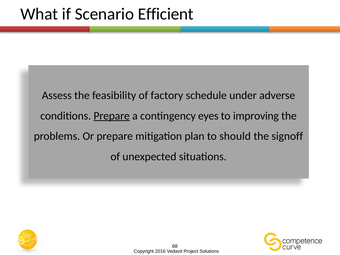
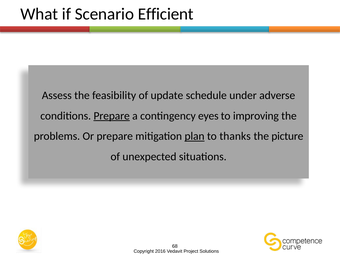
factory: factory -> update (167, 95)
plan underline: none -> present (195, 136)
should: should -> thanks (235, 136)
signoff: signoff -> picture (287, 136)
